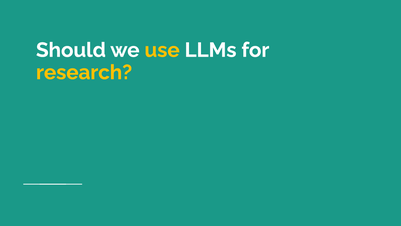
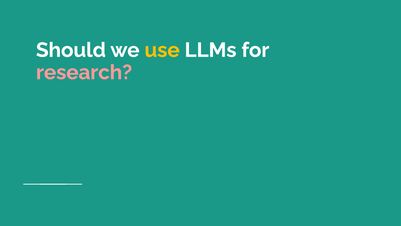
research colour: yellow -> pink (84, 72)
